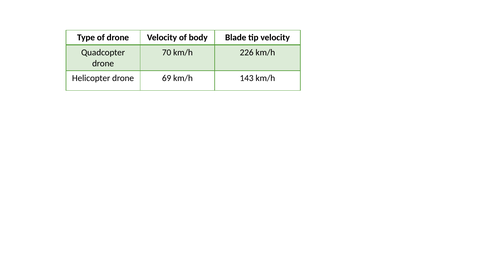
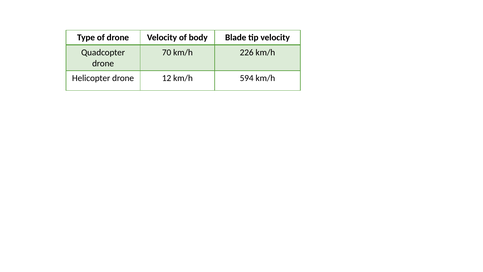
69: 69 -> 12 (167, 78)
143: 143 -> 594 (247, 78)
